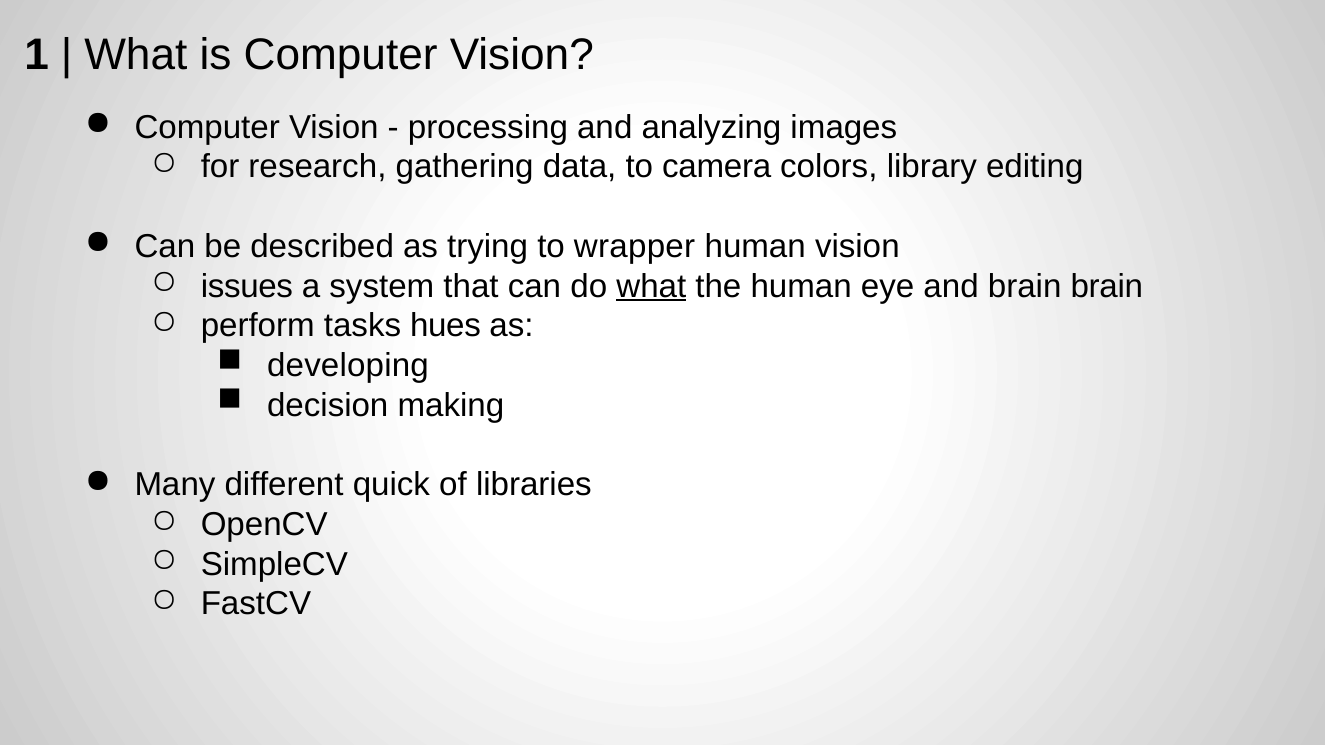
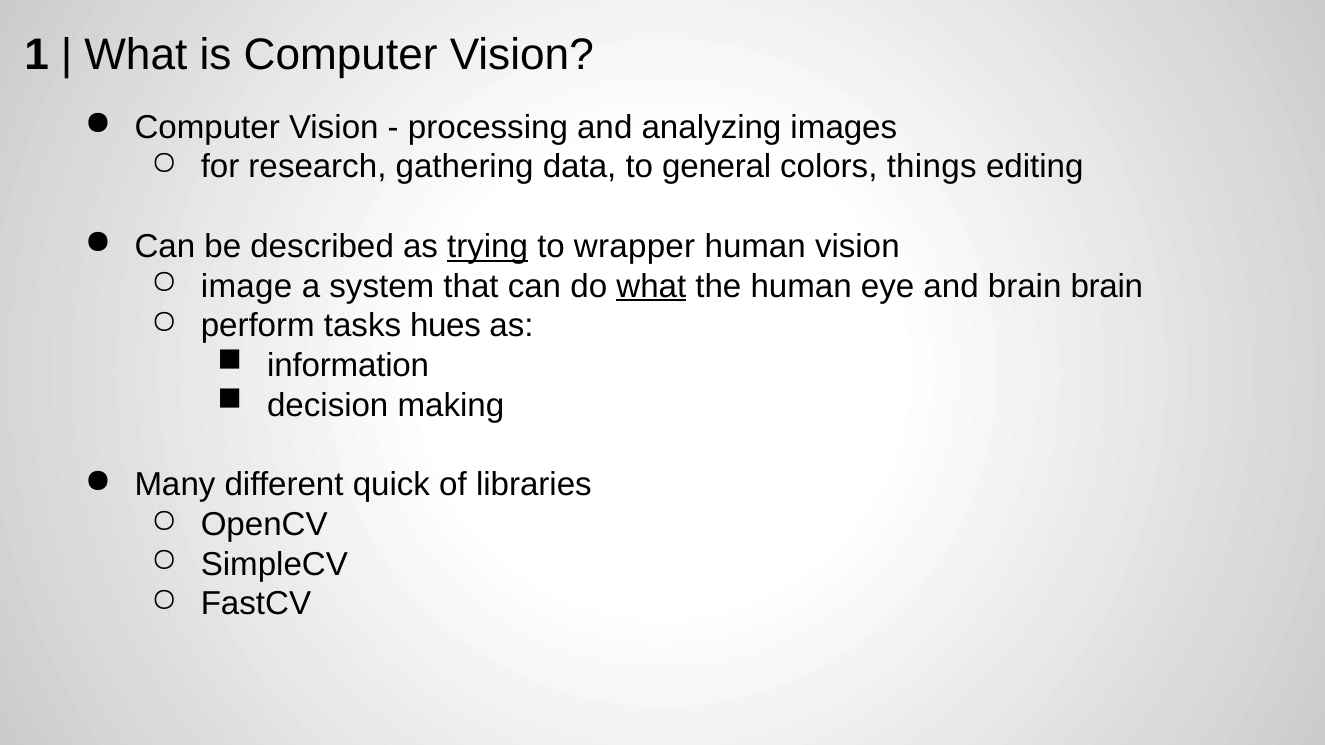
camera: camera -> general (717, 167)
library: library -> things (932, 167)
trying underline: none -> present (488, 247)
issues: issues -> image (247, 286)
developing: developing -> information (348, 366)
